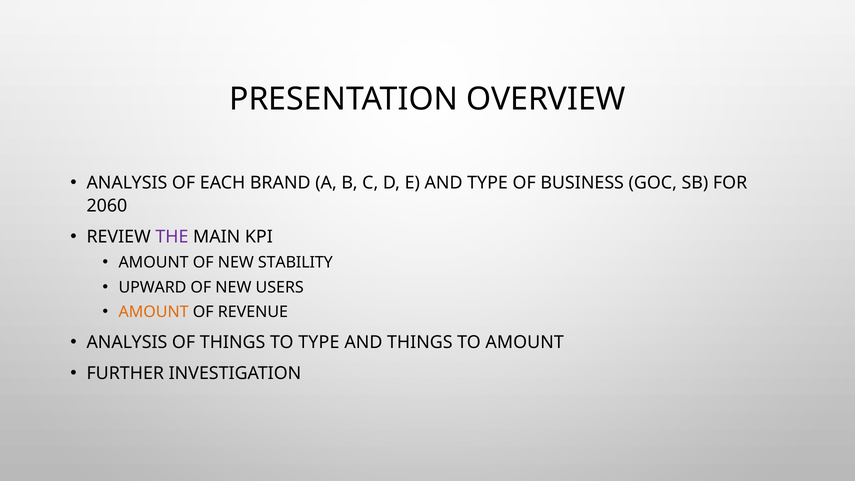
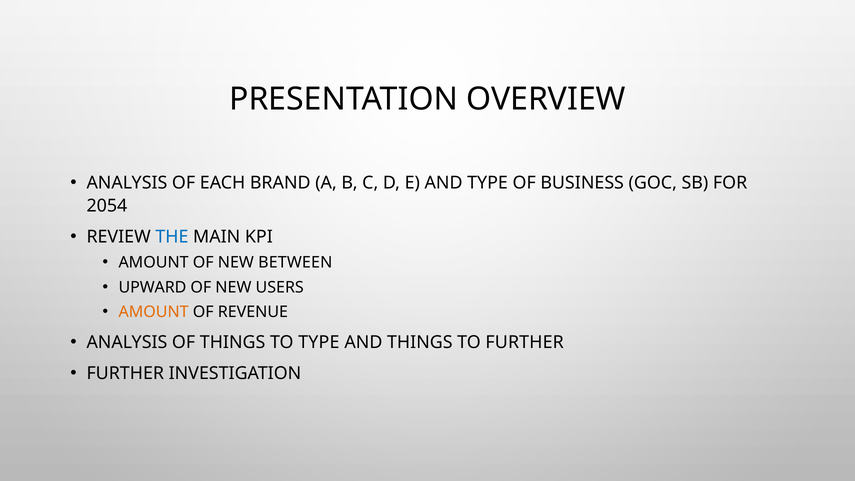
2060: 2060 -> 2054 (107, 206)
THE colour: purple -> blue (172, 237)
STABILITY: STABILITY -> BETWEEN (295, 263)
TO AMOUNT: AMOUNT -> FURTHER (525, 342)
